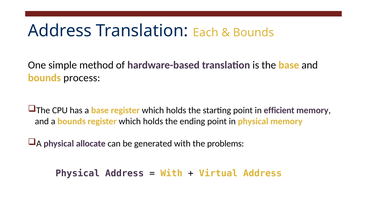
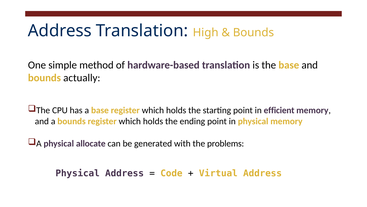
Each: Each -> High (206, 33)
process: process -> actually (82, 78)
With: With -> Code (171, 173)
